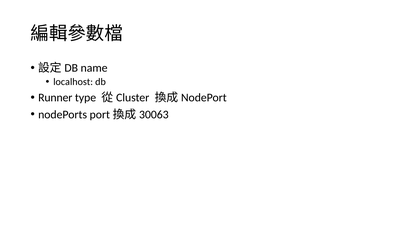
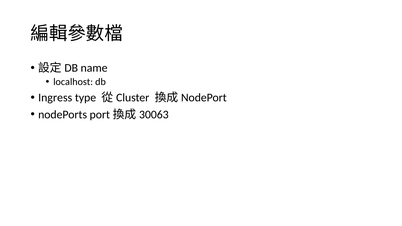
Runner: Runner -> Ingress (55, 98)
